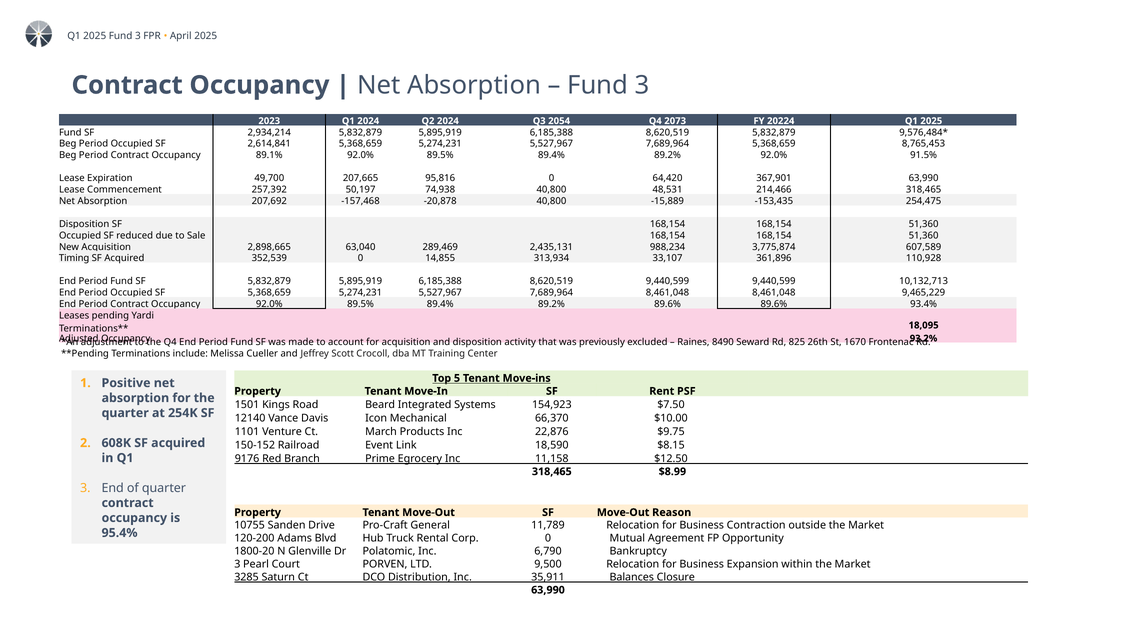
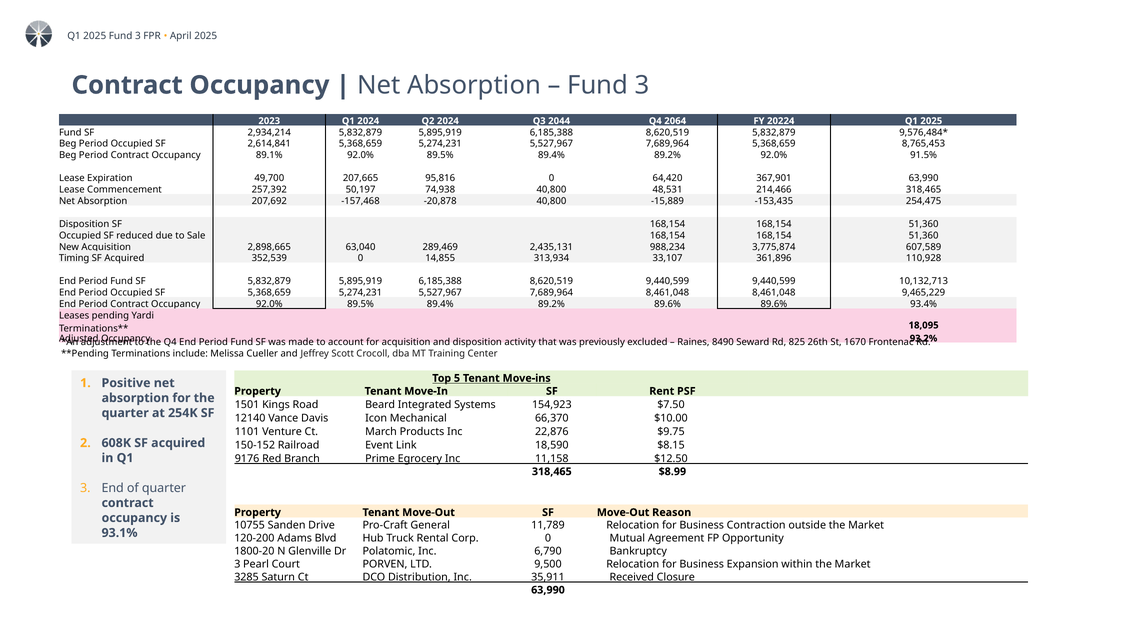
2054: 2054 -> 2044 (559, 121)
2073: 2073 -> 2064 (675, 121)
95.4%: 95.4% -> 93.1% (120, 533)
Balances: Balances -> Received (632, 577)
